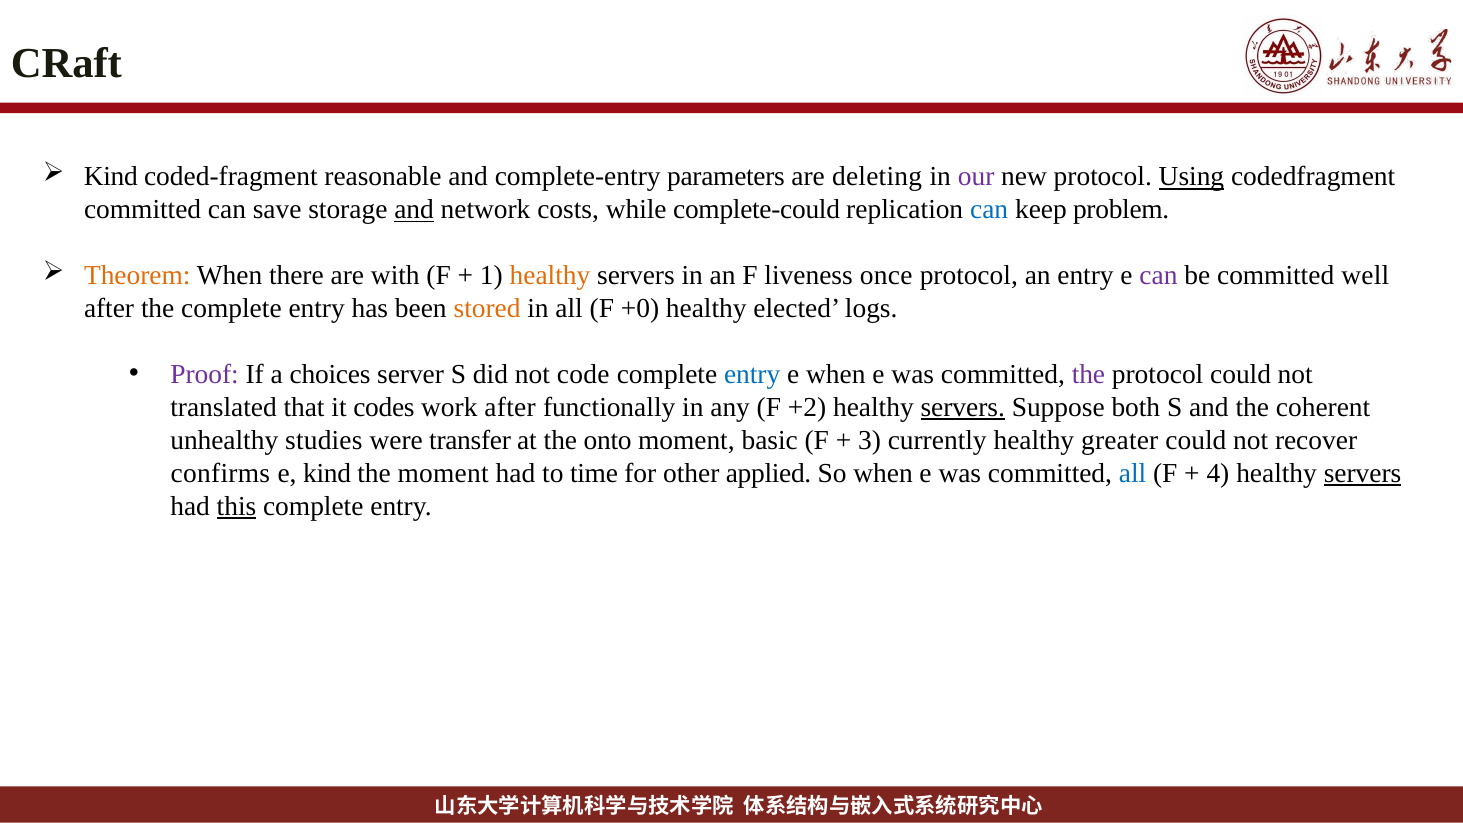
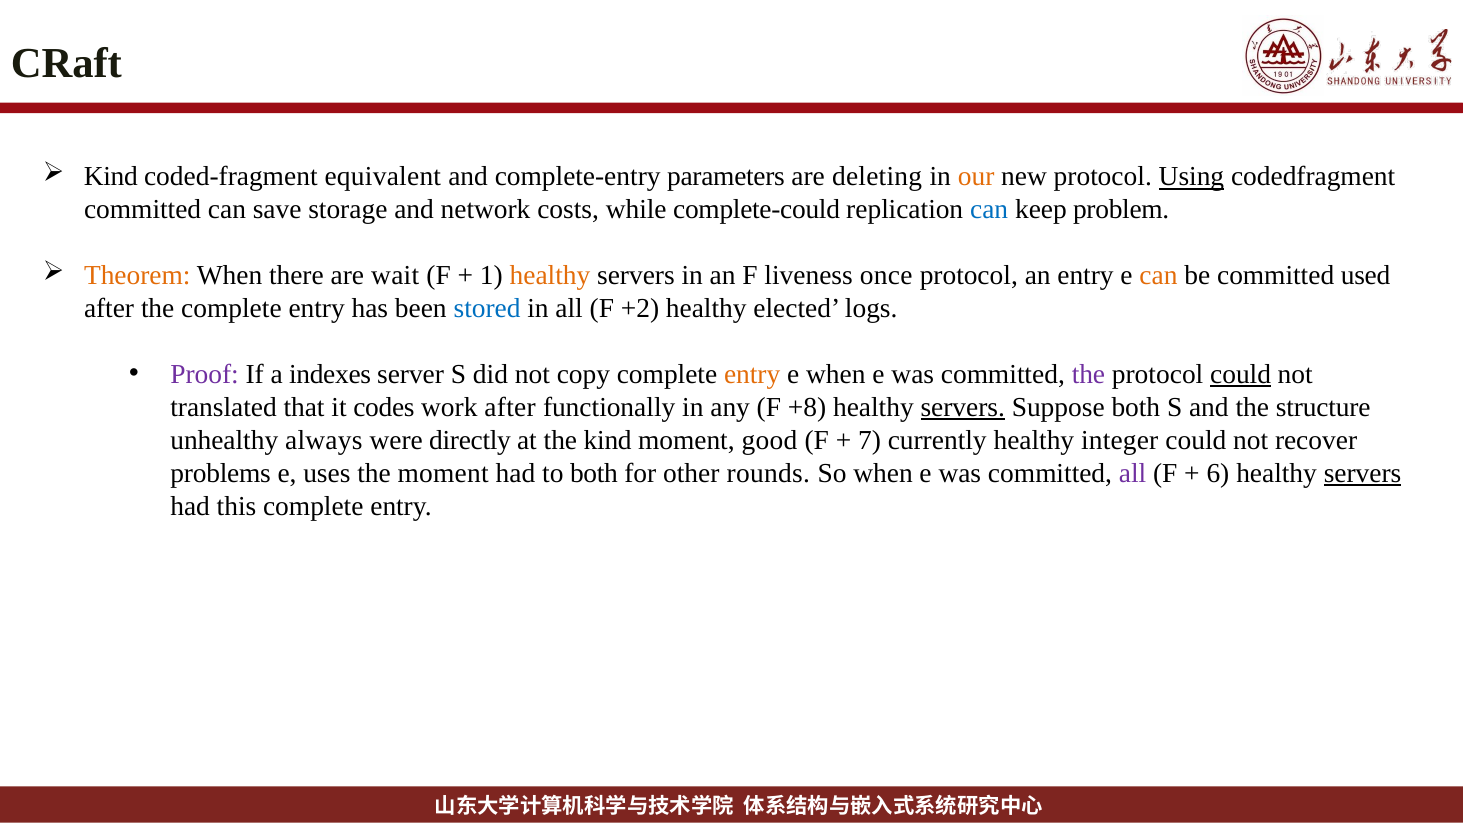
reasonable: reasonable -> equivalent (383, 177)
our colour: purple -> orange (976, 177)
and underline: present -> none (414, 210)
with: with -> wait (395, 276)
can colour: purple -> orange (1159, 276)
well: well -> used (1366, 276)
stored colour: orange -> blue (487, 309)
+0: +0 -> +2 (640, 309)
choices: choices -> indexes (330, 374)
code: code -> copy (583, 374)
entry colour: blue -> orange (752, 374)
could underline: none -> present (1241, 374)
+2: +2 -> +8 (807, 407)
coherent: coherent -> structure (1323, 407)
studies: studies -> always (324, 440)
transfer: transfer -> directly (470, 440)
the onto: onto -> kind (608, 440)
basic: basic -> good (770, 440)
3: 3 -> 7 (870, 440)
greater: greater -> integer (1120, 440)
confirms: confirms -> problems (221, 473)
e kind: kind -> uses (327, 473)
to time: time -> both (594, 473)
applied: applied -> rounds (768, 473)
all colour: blue -> purple (1133, 473)
4: 4 -> 6 (1218, 473)
this underline: present -> none (236, 506)
